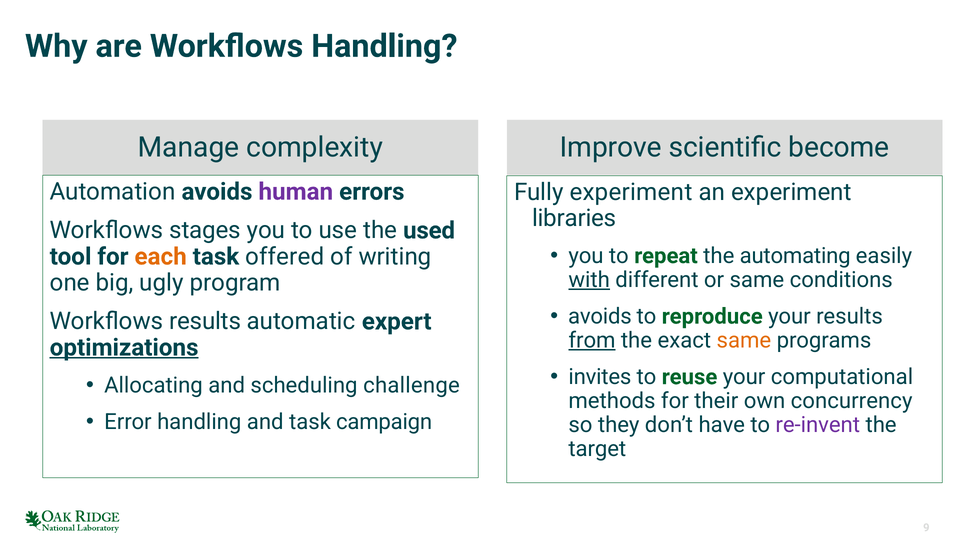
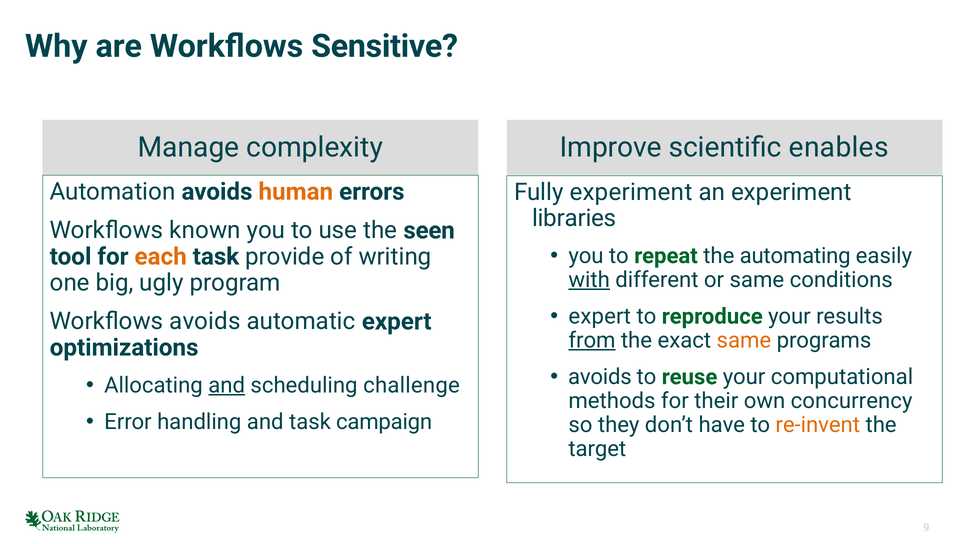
Workflows Handling: Handling -> Sensitive (385, 46)
become: become -> enables (839, 147)
human colour: purple -> orange (296, 192)
stages: stages -> known (205, 231)
used: used -> seen (429, 231)
offered: offered -> provide (285, 257)
avoids: avoids -> expert (600, 317)
Workflows results: results -> avoids (205, 322)
optimizations underline: present -> none (124, 348)
invites: invites -> avoids (600, 377)
and underline: none -> present (227, 386)
re-invent colour: purple -> orange (818, 425)
